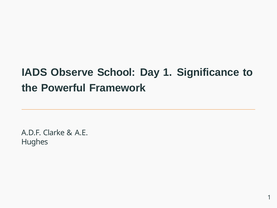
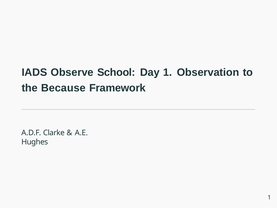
Significance: Significance -> Observation (208, 72)
Powerful: Powerful -> Because (63, 88)
